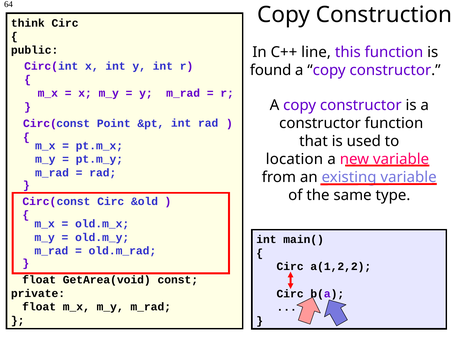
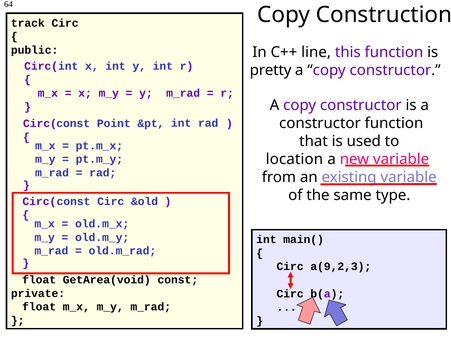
think: think -> track (28, 23)
found: found -> pretty (271, 70)
a(1,2,2: a(1,2,2 -> a(9,2,3 (341, 267)
